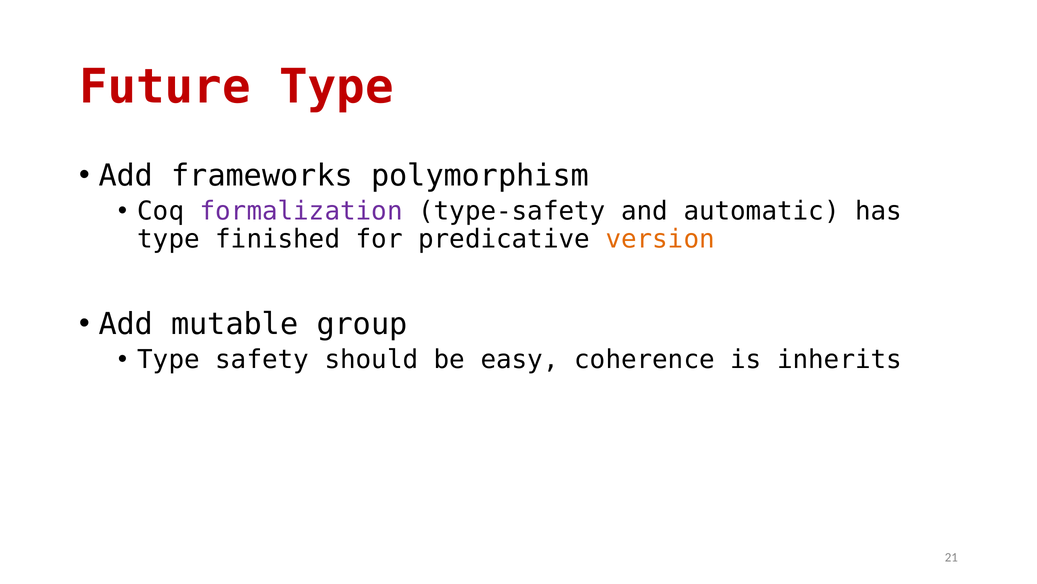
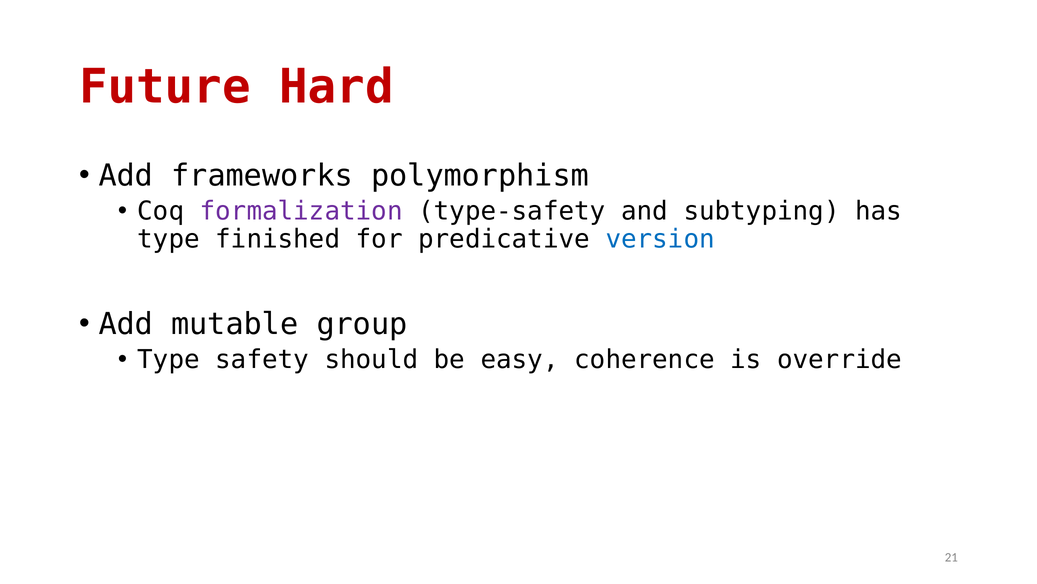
Future Type: Type -> Hard (336, 87)
automatic: automatic -> subtyping (762, 211)
version colour: orange -> blue (660, 239)
inherits: inherits -> override (840, 359)
